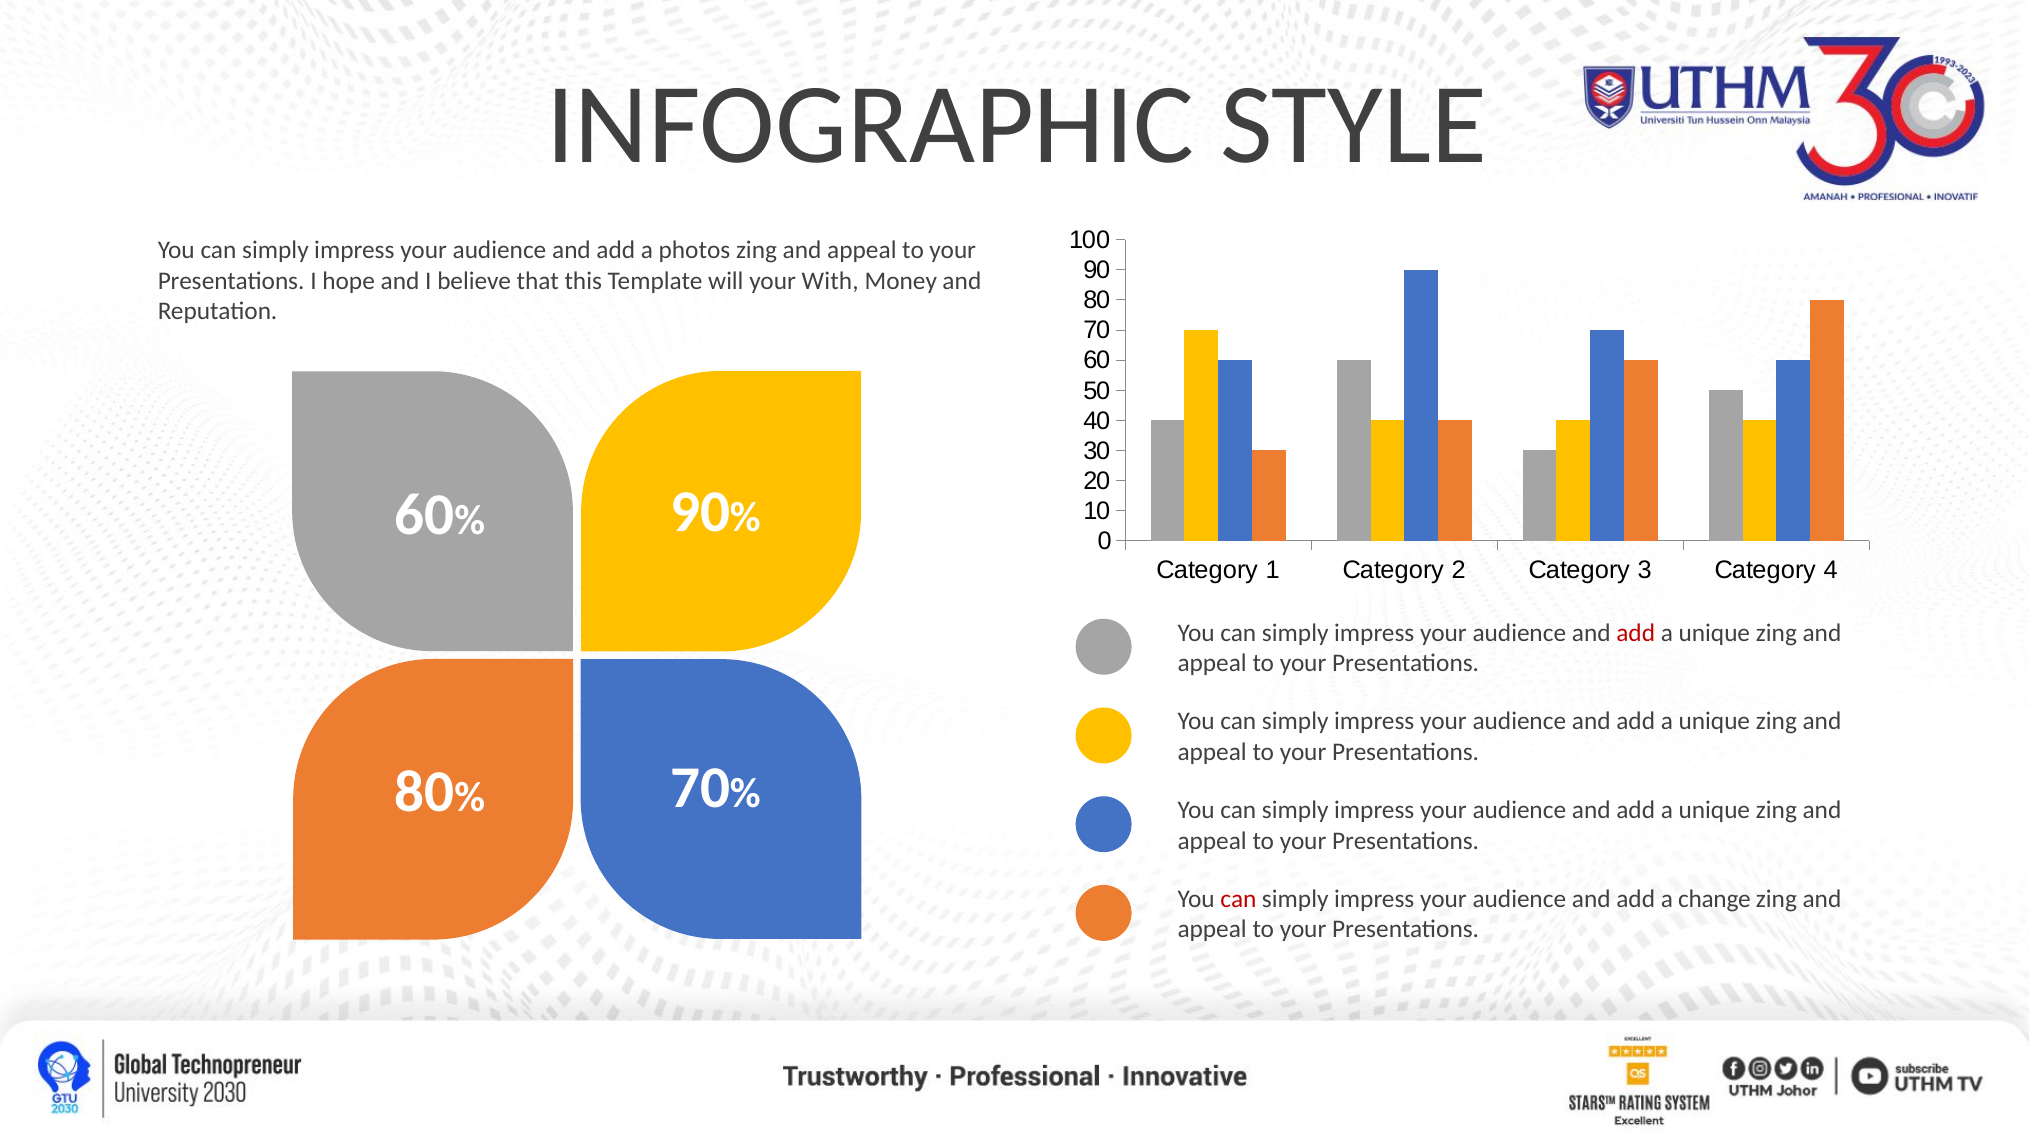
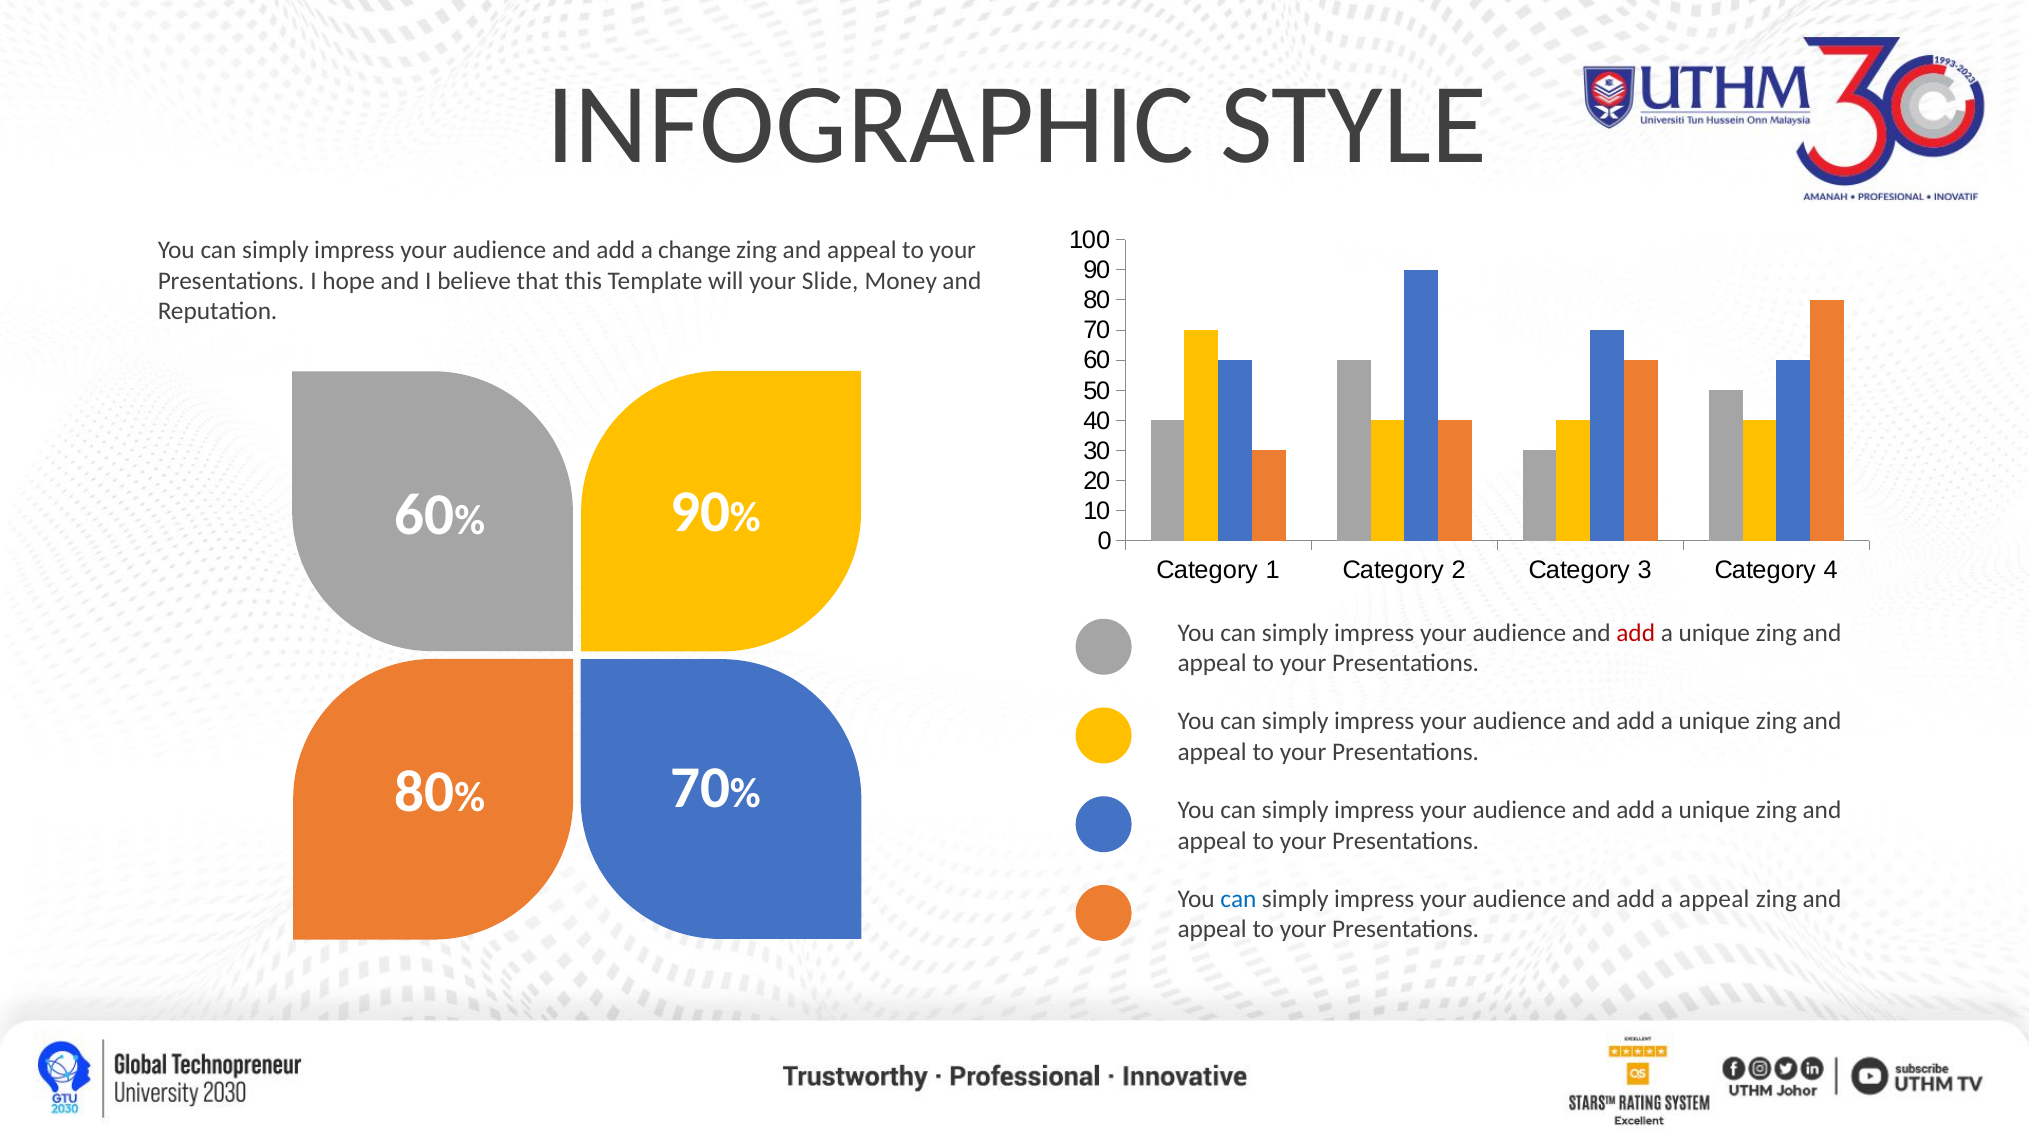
photos: photos -> change (695, 251)
With: With -> Slide (830, 281)
can colour: red -> blue (1238, 899)
a change: change -> appeal (1714, 899)
